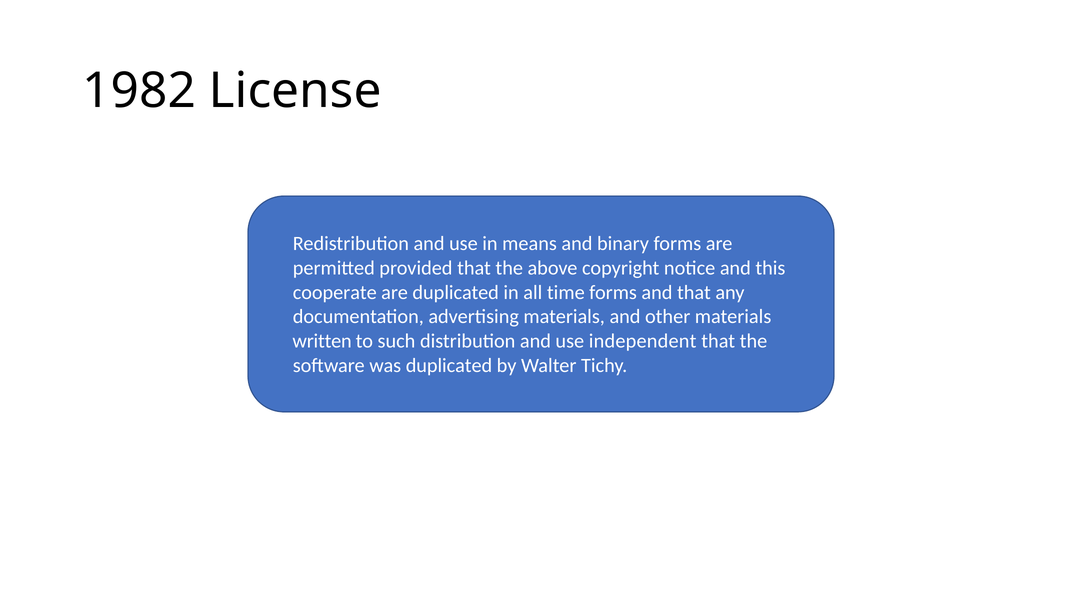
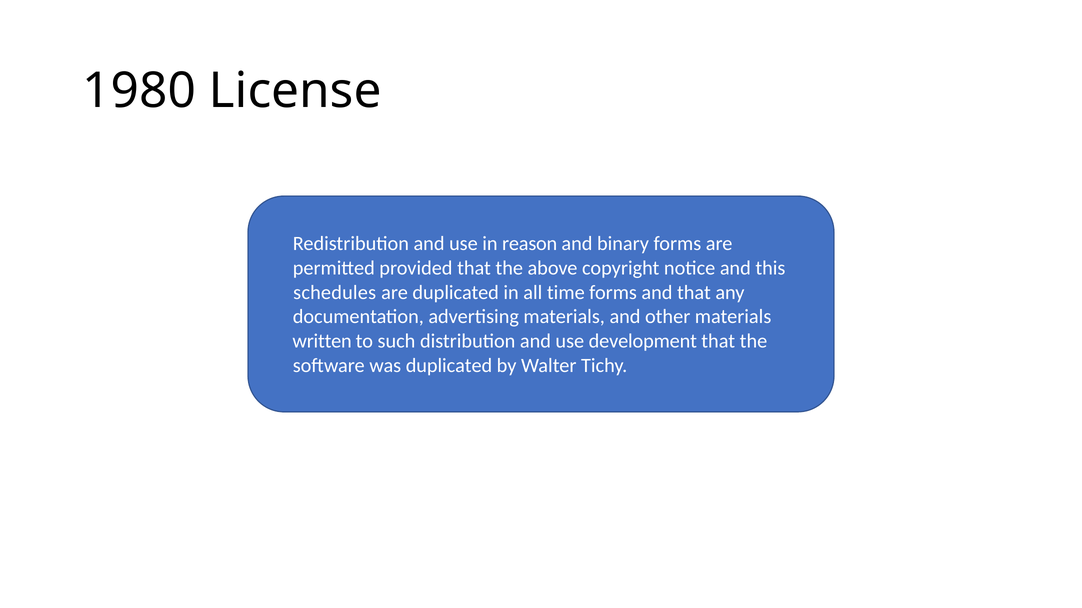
1982: 1982 -> 1980 (139, 91)
means: means -> reason (530, 244)
cooperate: cooperate -> schedules (335, 293)
independent: independent -> development (643, 341)
